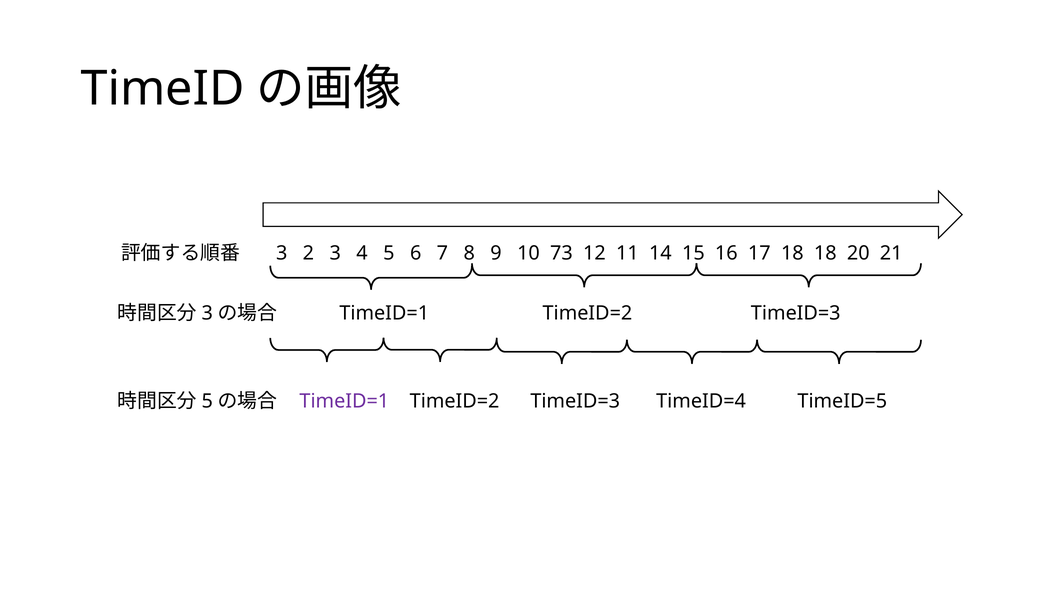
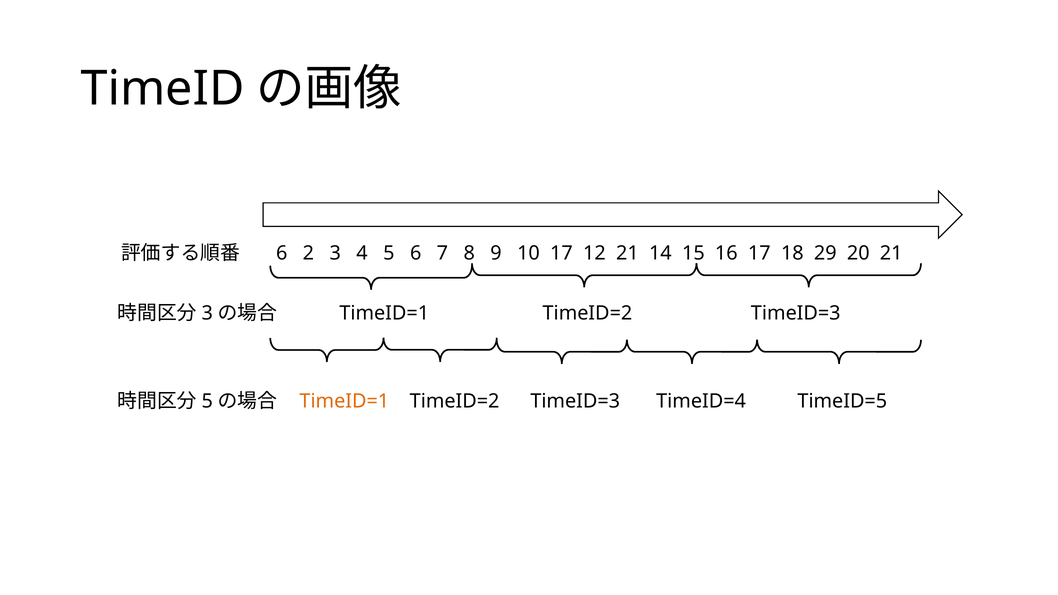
3: 3 -> 6 (282, 253)
10 73: 73 -> 17 (561, 253)
12 11: 11 -> 21 (627, 253)
18 18: 18 -> 29 (825, 253)
TimeID=1 colour: purple -> orange (344, 401)
